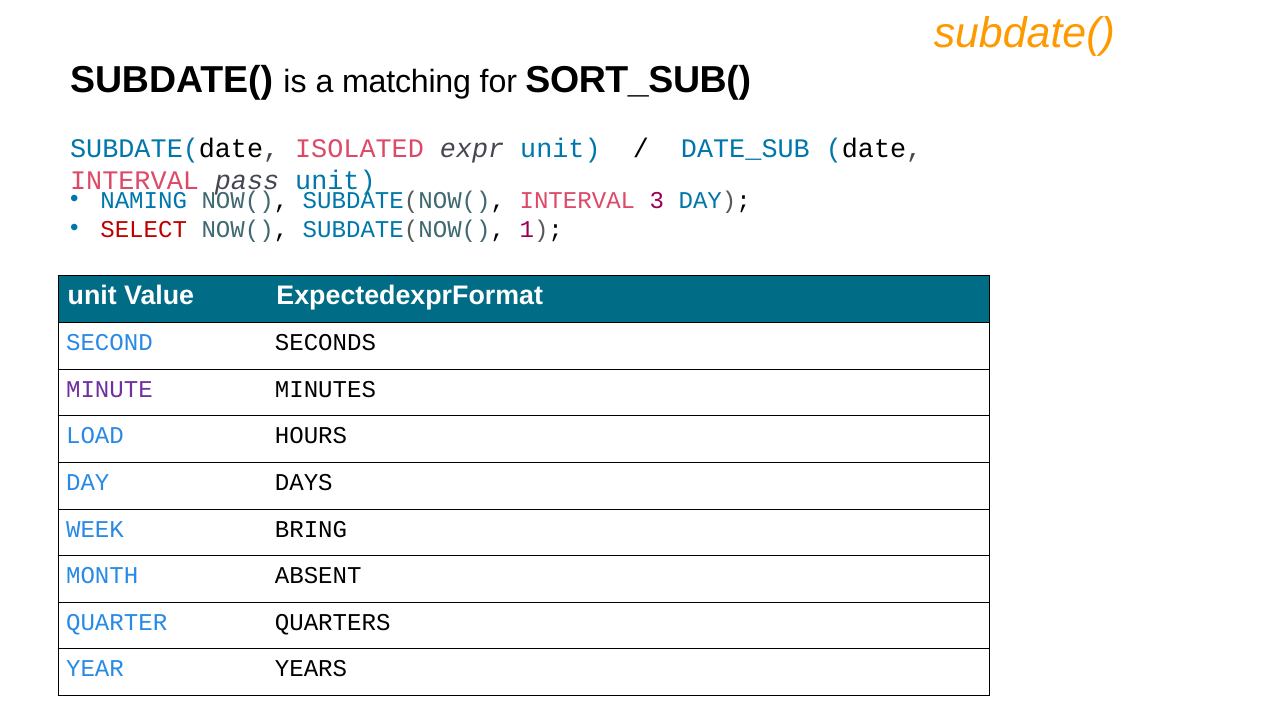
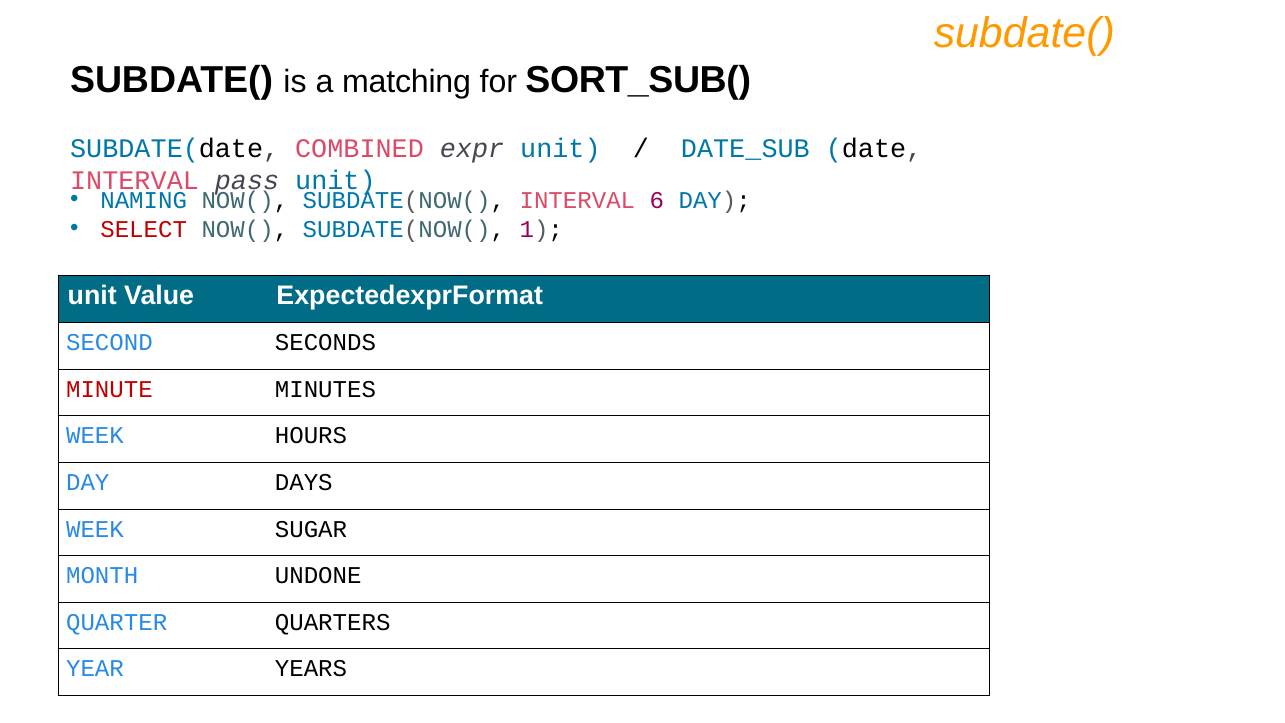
ISOLATED: ISOLATED -> COMBINED (360, 149)
3: 3 -> 6 (657, 200)
MINUTE colour: purple -> red (109, 389)
LOAD: LOAD -> WEEK (95, 436)
BRING: BRING -> SUGAR (311, 529)
ABSENT: ABSENT -> UNDONE (318, 576)
